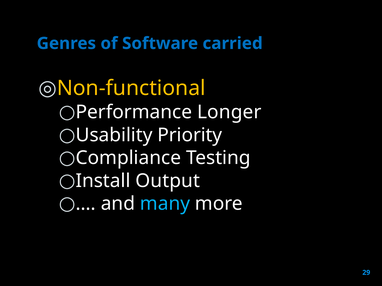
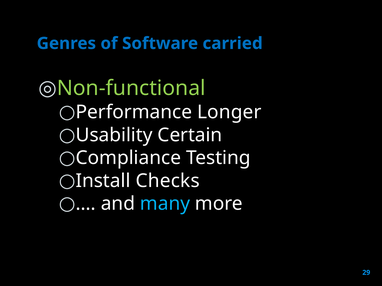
Non-functional colour: yellow -> light green (131, 88)
Priority: Priority -> Certain (190, 135)
Output: Output -> Checks (168, 181)
